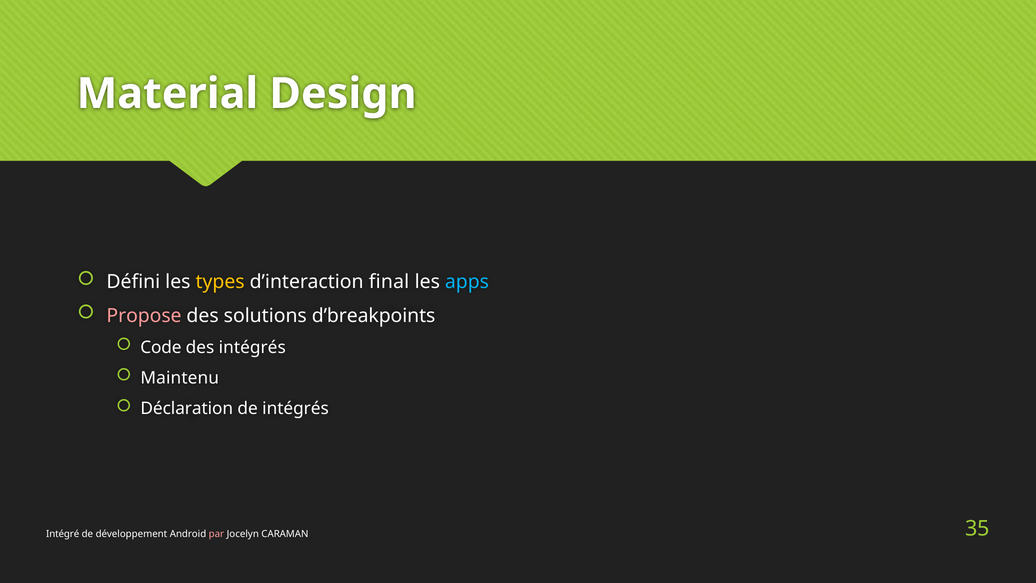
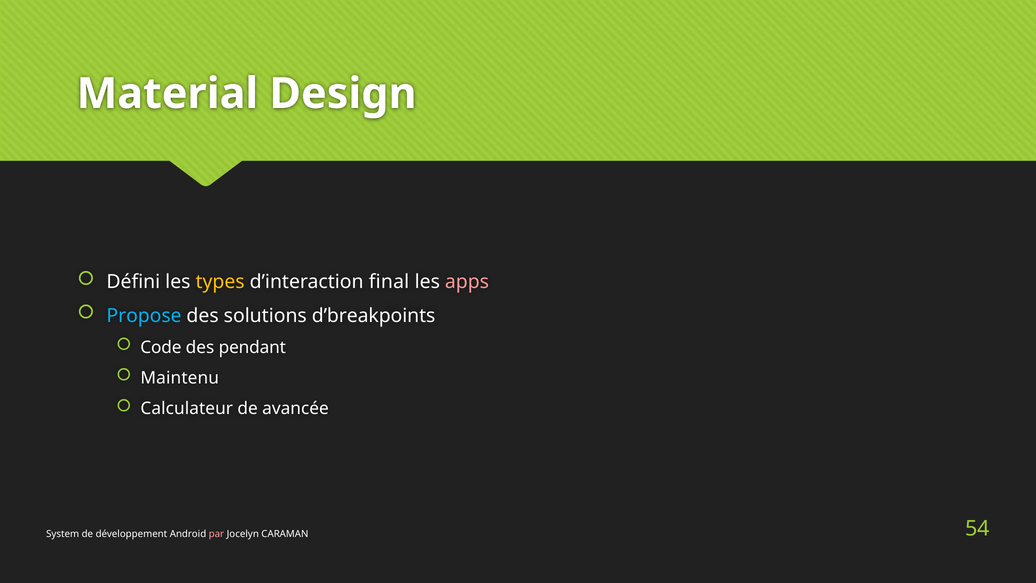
apps colour: light blue -> pink (467, 282)
Propose colour: pink -> light blue (144, 316)
des intégrés: intégrés -> pendant (252, 347)
Déclaration: Déclaration -> Calculateur (187, 409)
de intégrés: intégrés -> avancée (295, 409)
Intégré: Intégré -> System (63, 534)
35: 35 -> 54 (977, 528)
